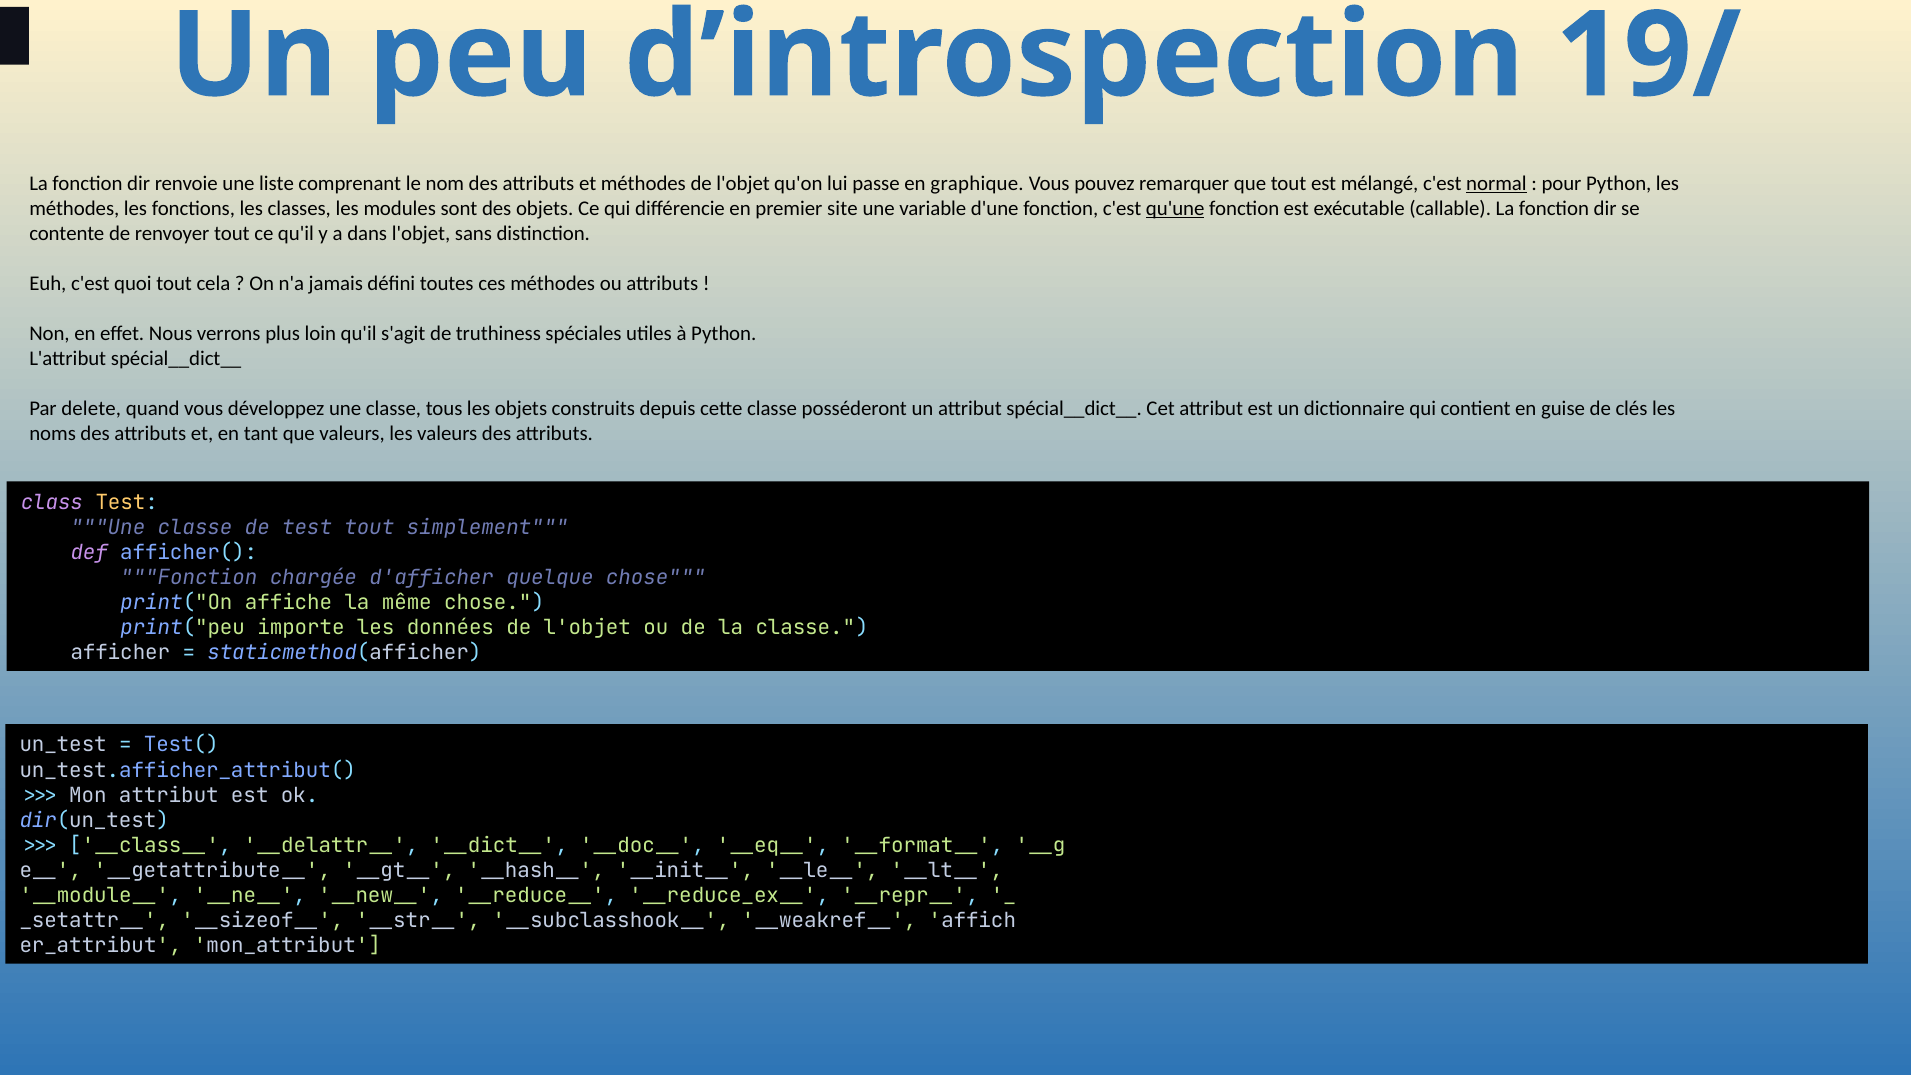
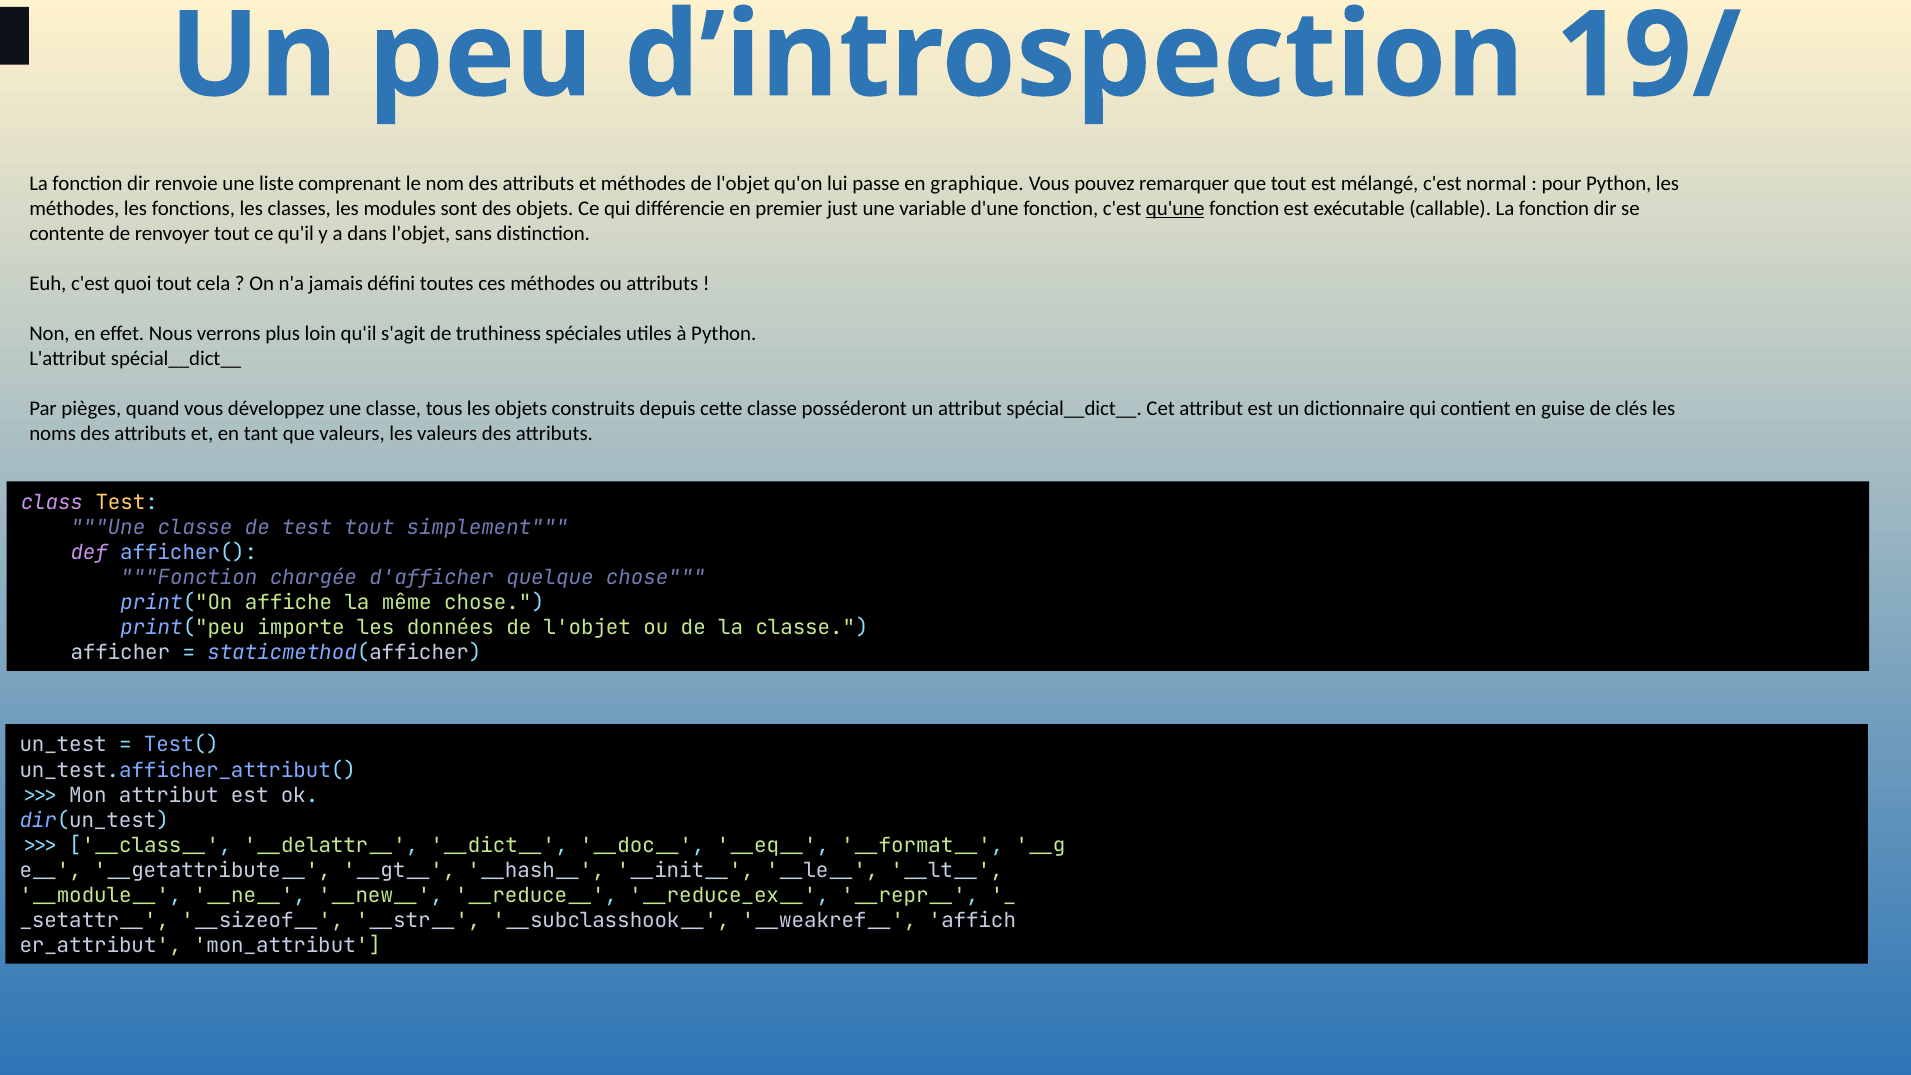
normal underline: present -> none (1496, 183)
site: site -> just (843, 208)
delete: delete -> pièges (91, 409)
